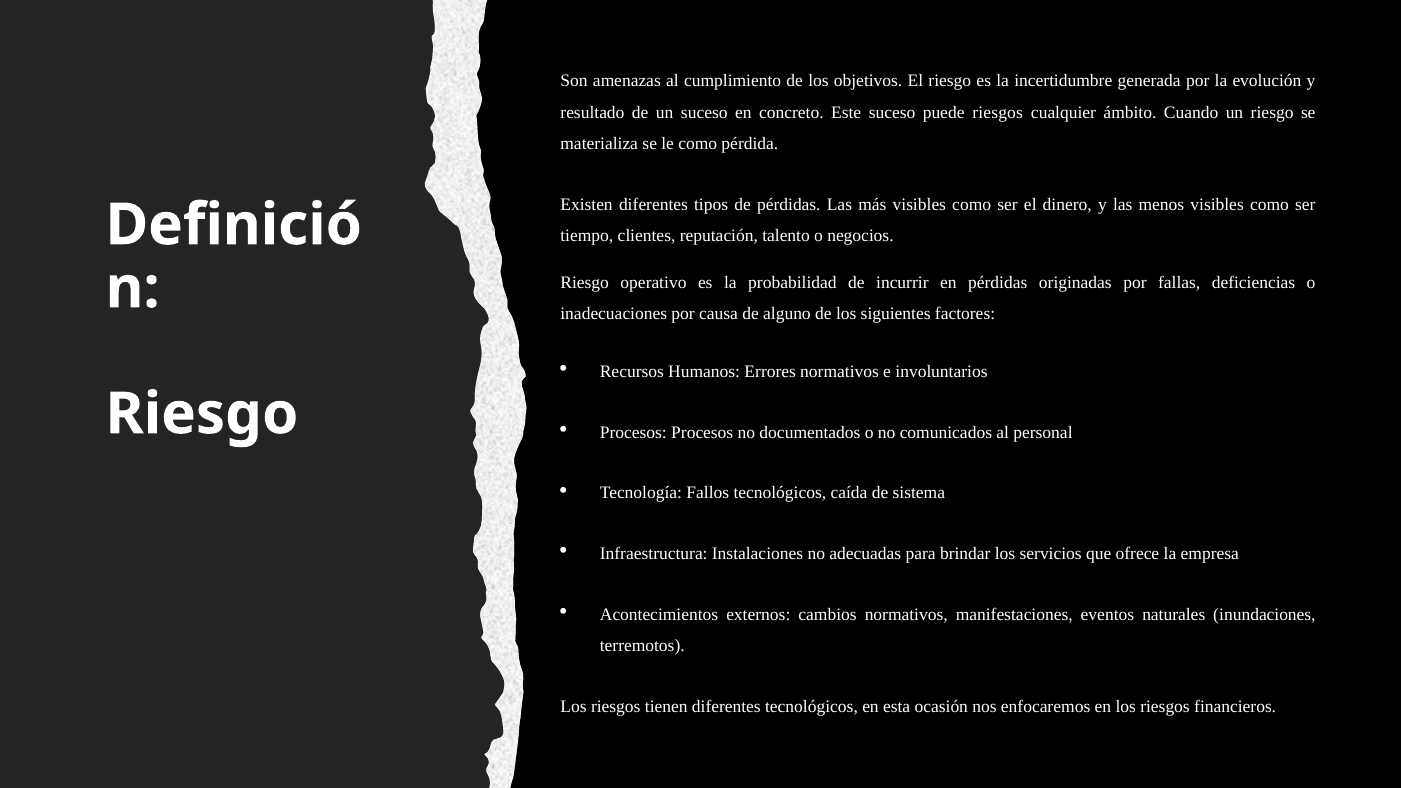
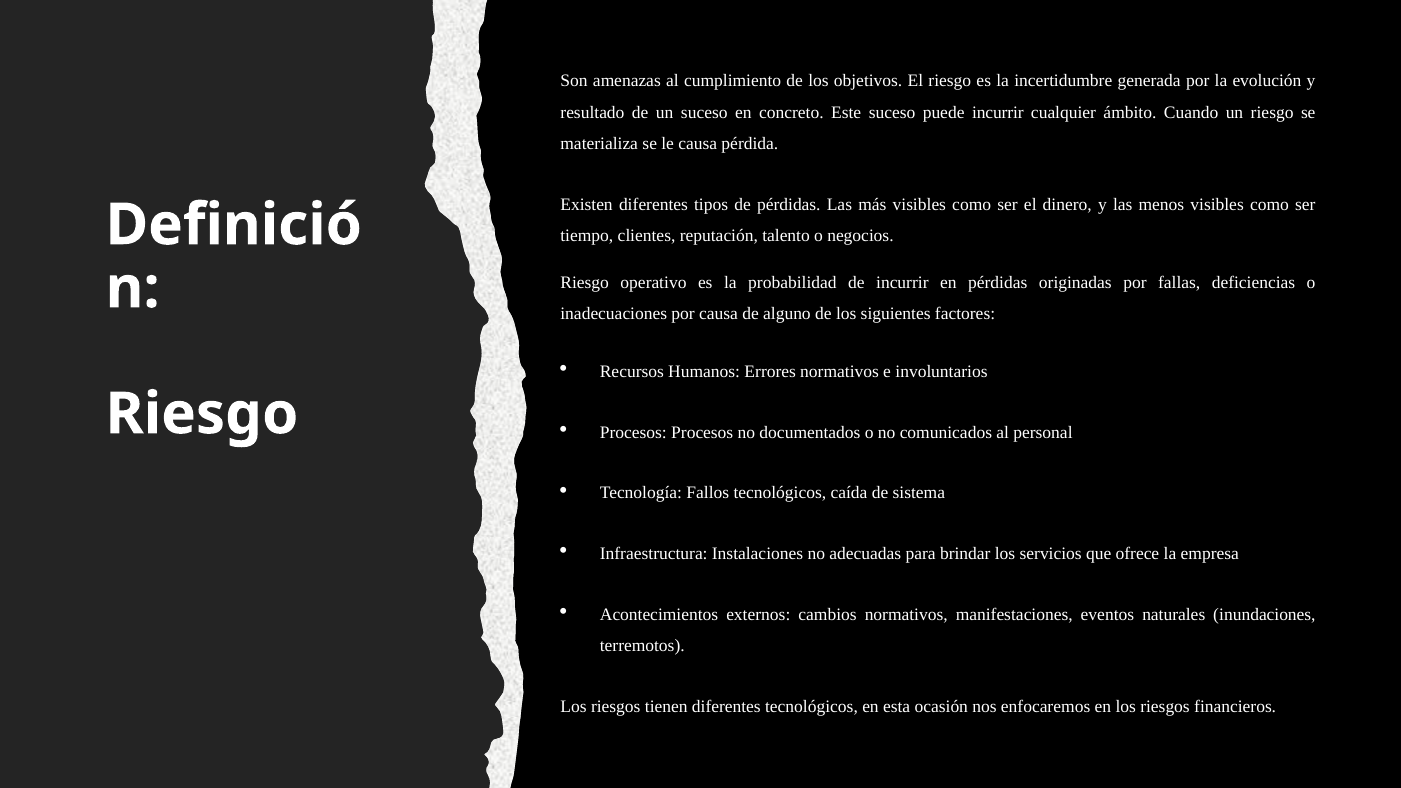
puede riesgos: riesgos -> incurrir (998, 112)
le como: como -> causa (698, 144)
